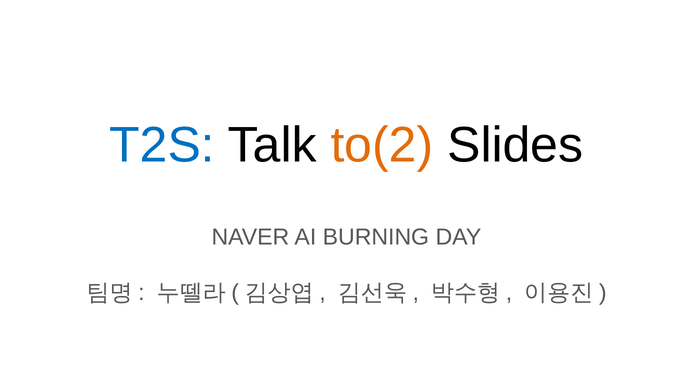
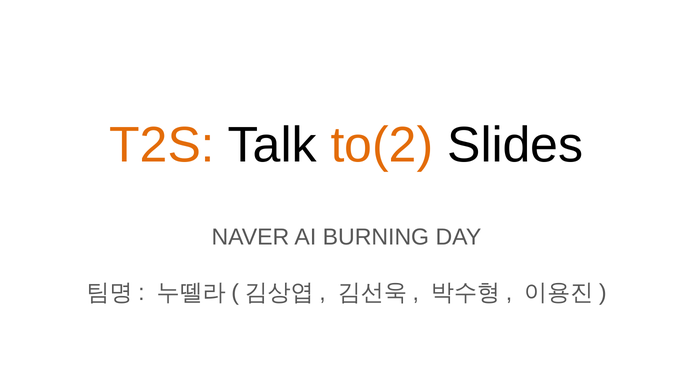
T2S colour: blue -> orange (162, 145)
